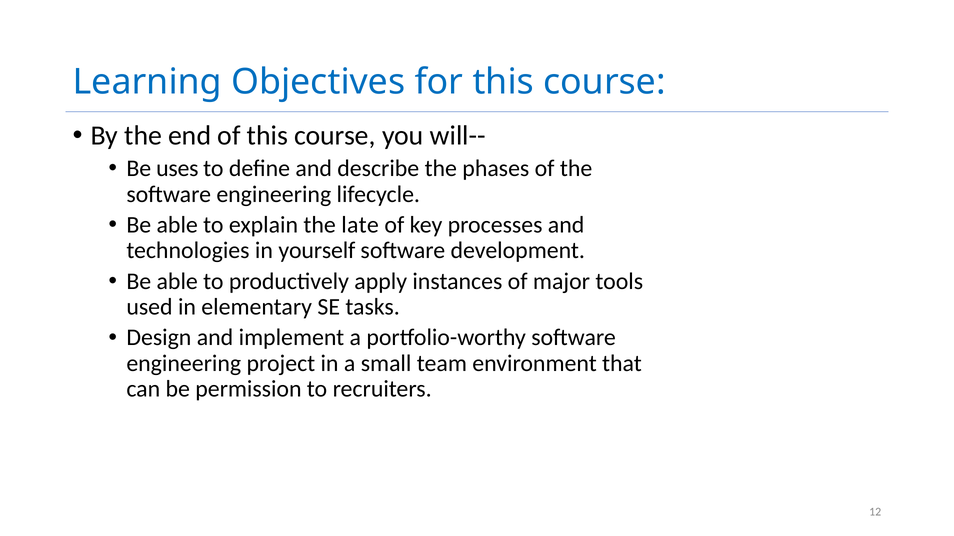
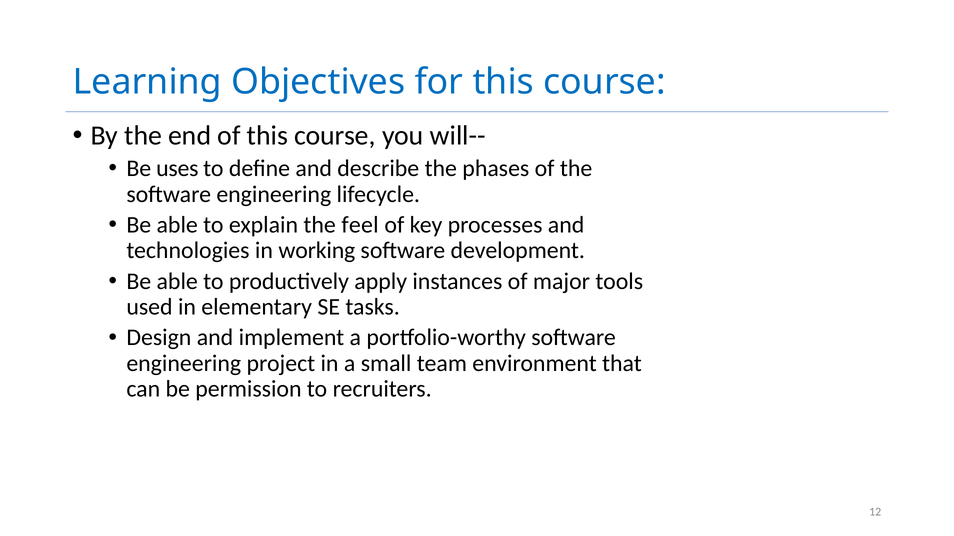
late: late -> feel (360, 225)
yourself: yourself -> working (317, 251)
